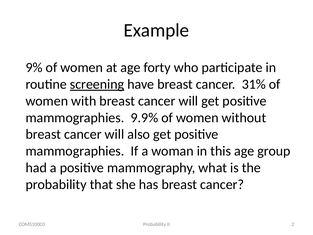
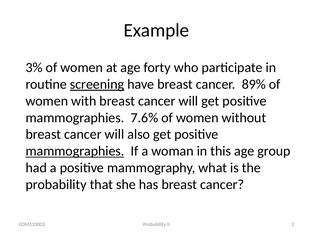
9%: 9% -> 3% (34, 67)
31%: 31% -> 89% (254, 84)
9.9%: 9.9% -> 7.6% (144, 118)
mammographies underline: none -> present (75, 151)
